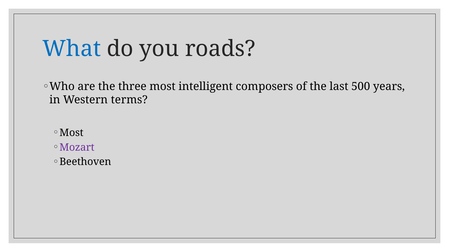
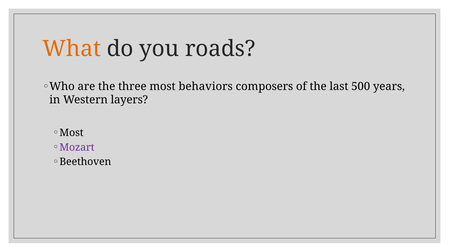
What colour: blue -> orange (72, 49)
intelligent: intelligent -> behaviors (206, 87)
terms: terms -> layers (129, 100)
